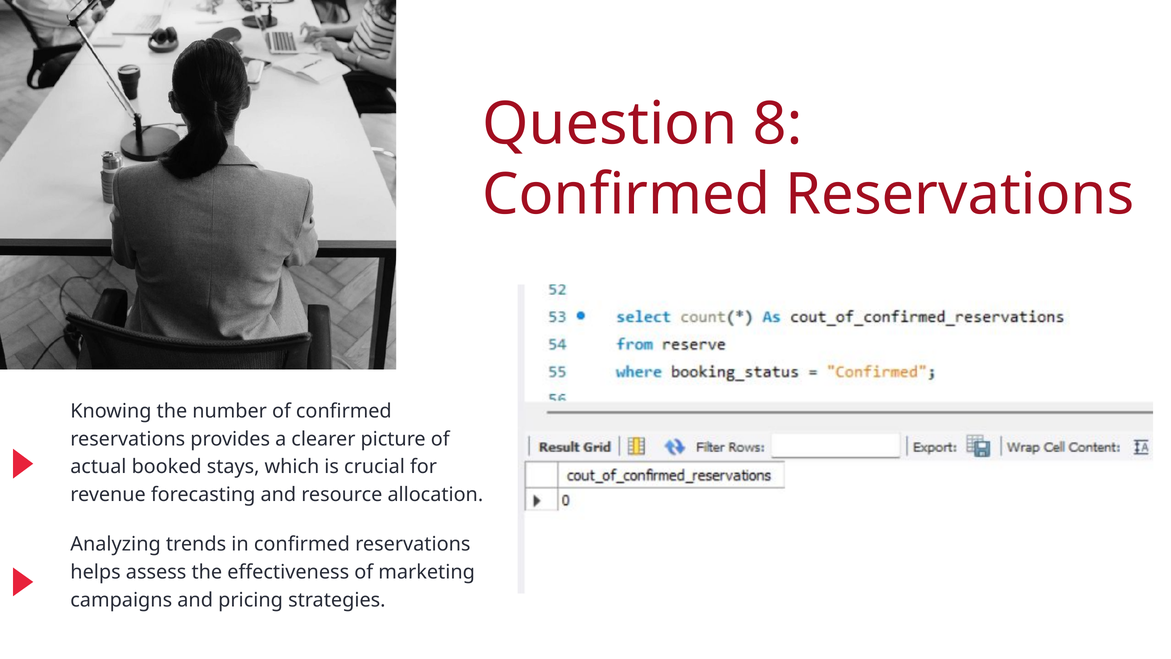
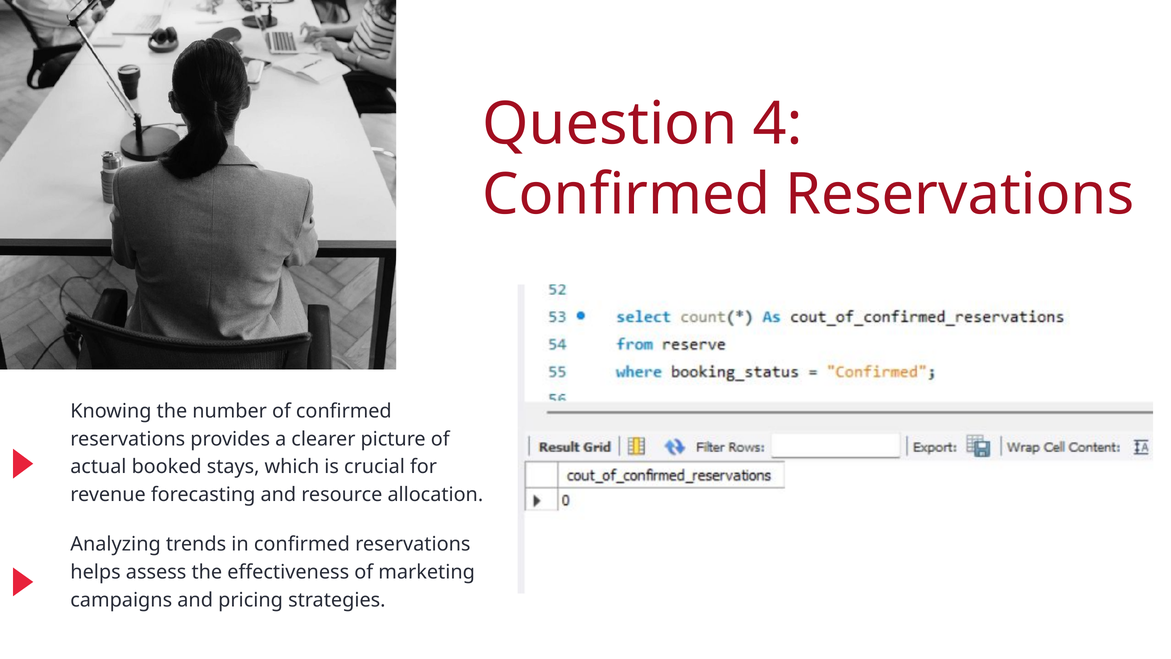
8: 8 -> 4 (778, 124)
